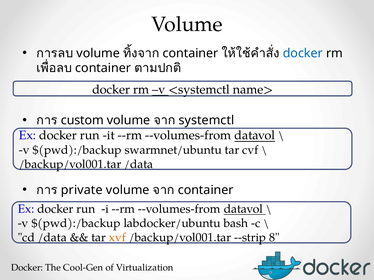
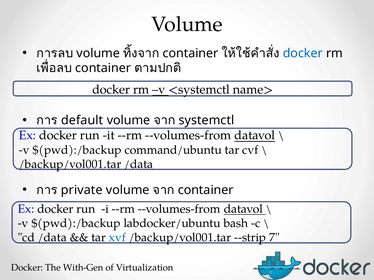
custom: custom -> default (82, 121)
swarmnet/ubuntu: swarmnet/ubuntu -> command/ubuntu (173, 150)
xvf colour: orange -> blue (117, 238)
8: 8 -> 7 (274, 238)
Cool-Gen: Cool-Gen -> With-Gen (83, 268)
